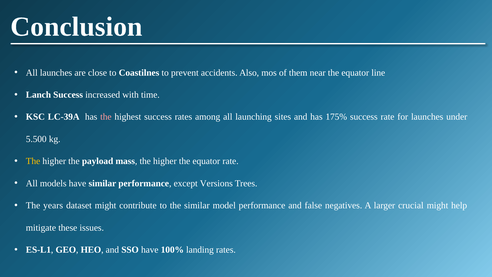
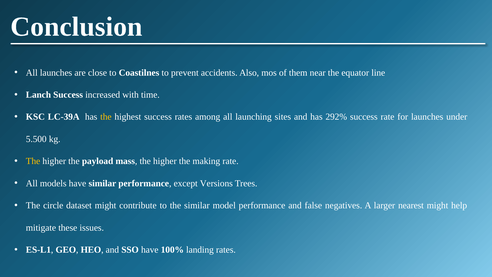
the colour: pink -> yellow (106, 117)
175%: 175% -> 292% (336, 117)
higher the equator: equator -> making (206, 161)
years: years -> circle (53, 205)
crucial: crucial -> nearest (411, 205)
